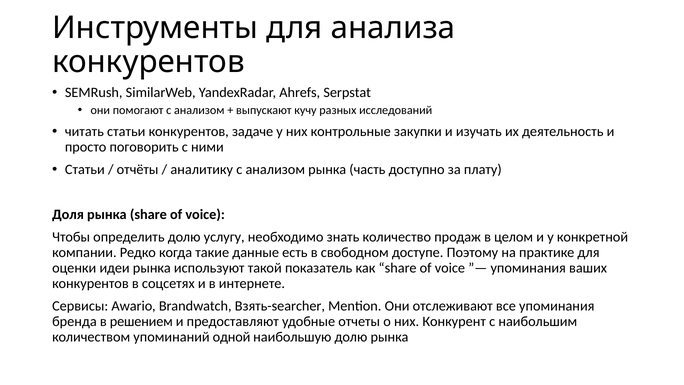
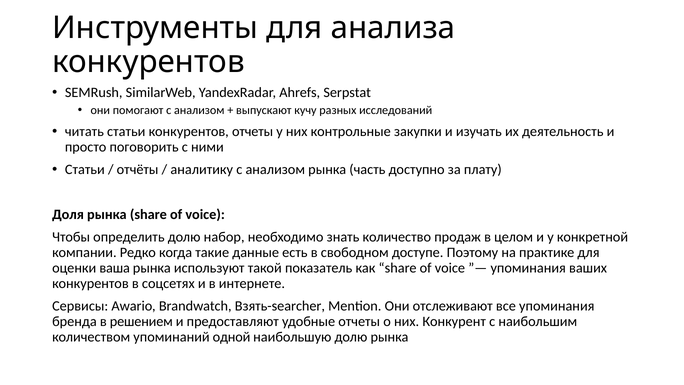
конкурентов задаче: задаче -> отчеты (253, 132)
услугу: услугу -> набор (224, 237)
идеи: идеи -> ваша (115, 268)
